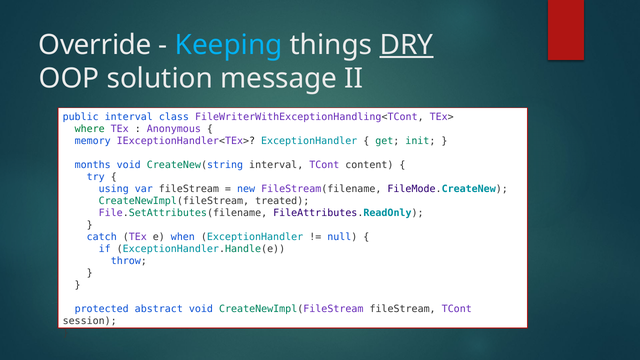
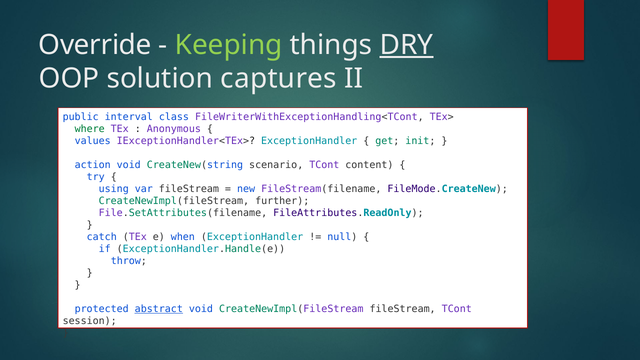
Keeping colour: light blue -> light green (229, 45)
message: message -> captures (279, 79)
memory: memory -> values (93, 141)
months: months -> action (93, 165)
CreateNew(string interval: interval -> scenario (276, 165)
treated: treated -> further (282, 201)
abstract underline: none -> present (159, 309)
